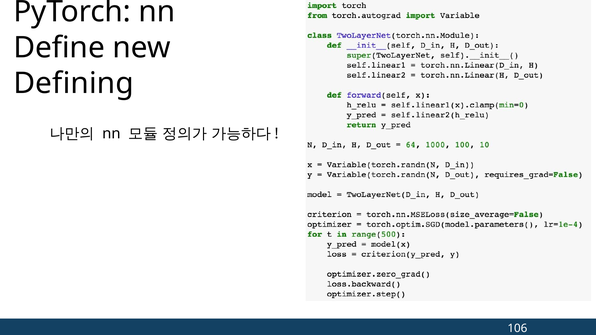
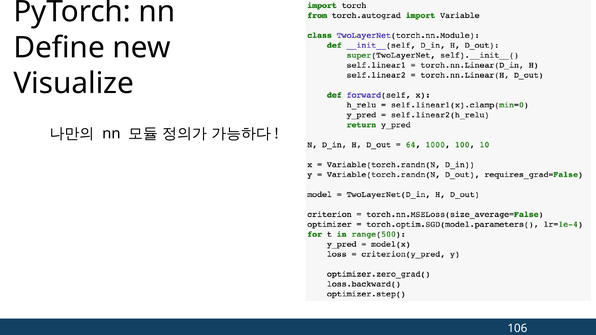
Defining: Defining -> Visualize (74, 84)
